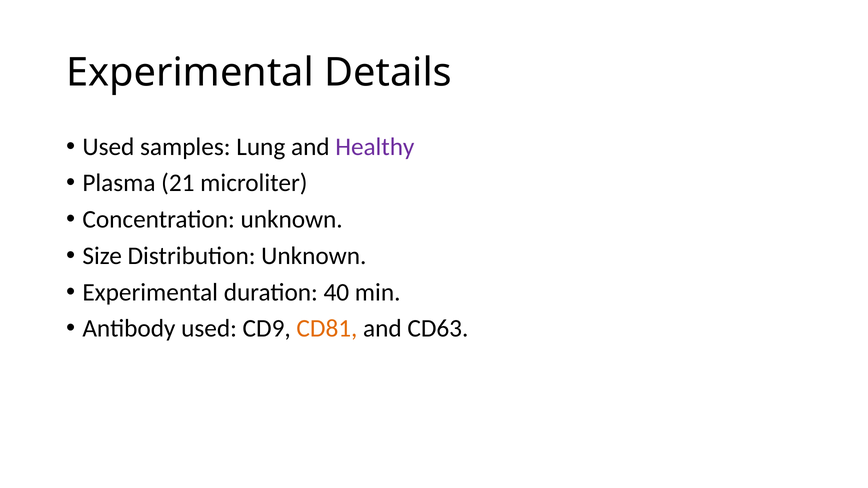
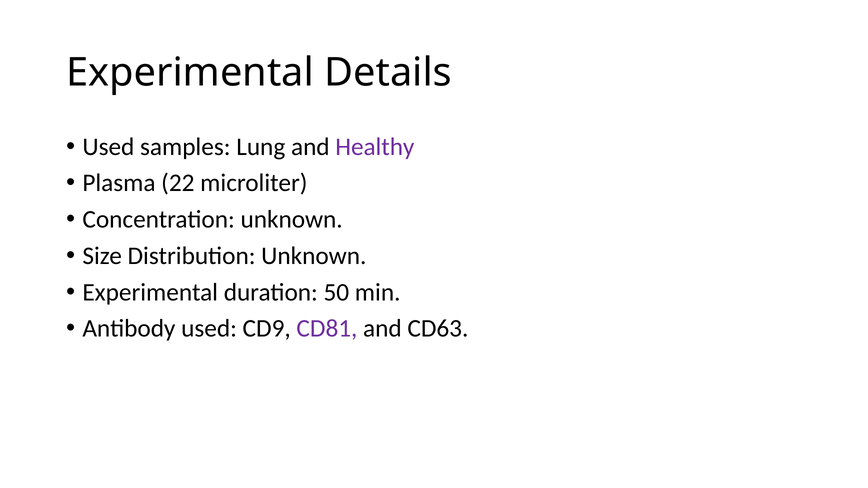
21: 21 -> 22 (178, 183)
40: 40 -> 50 (336, 292)
CD81 colour: orange -> purple (327, 329)
